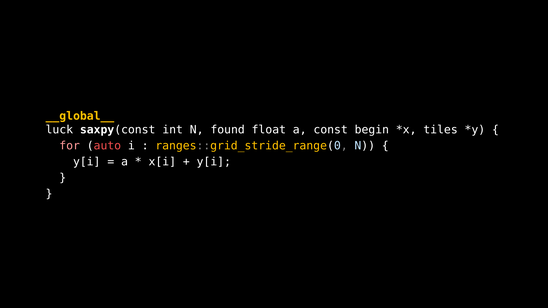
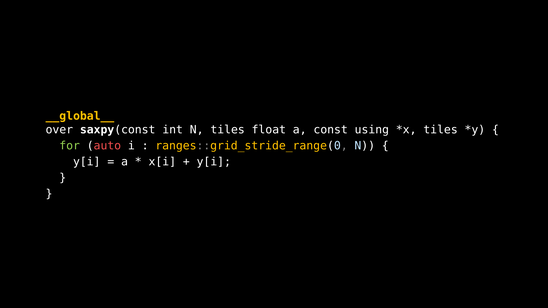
luck: luck -> over (59, 130)
N found: found -> tiles (228, 130)
begin: begin -> using (372, 130)
for colour: pink -> light green (70, 146)
